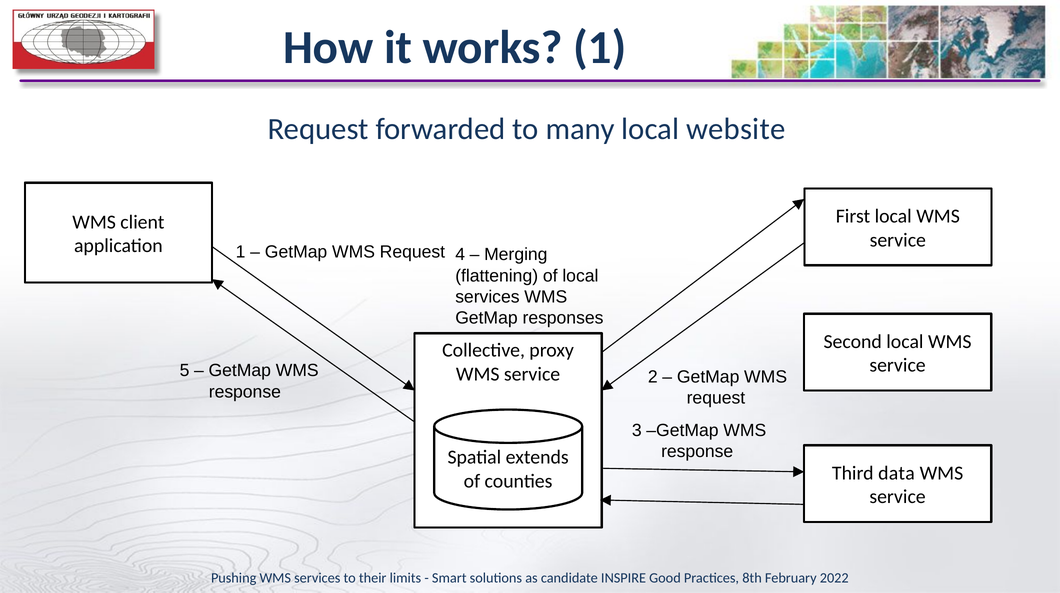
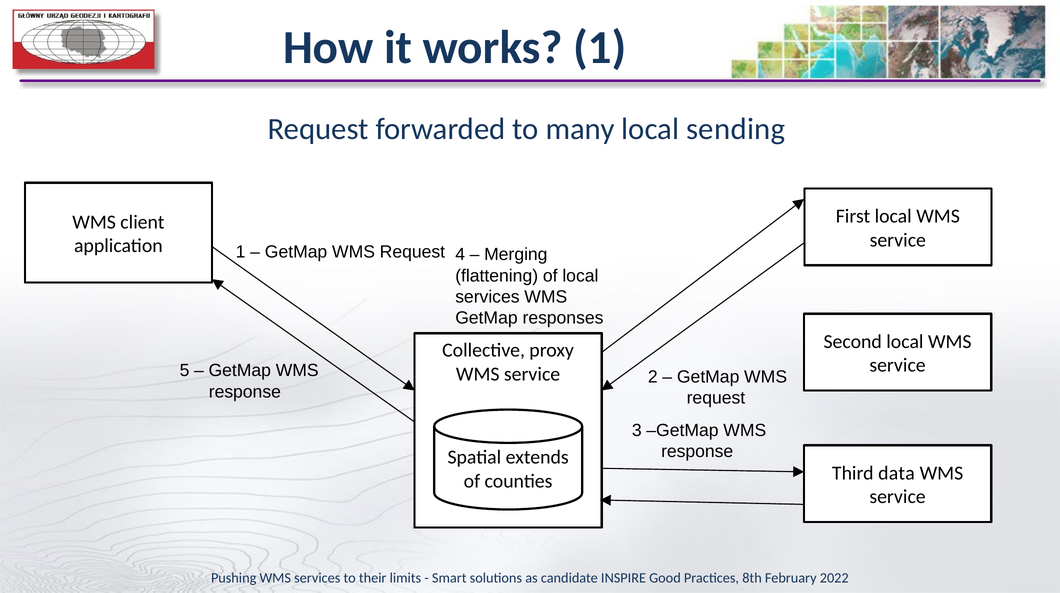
website: website -> sending (736, 129)
